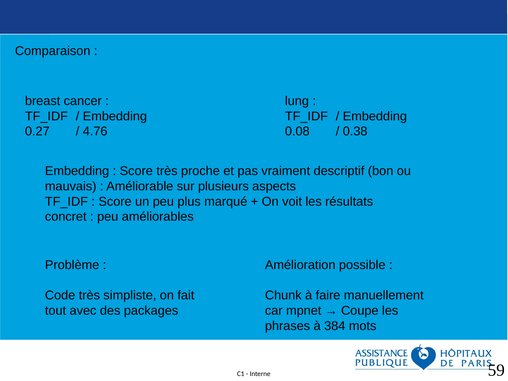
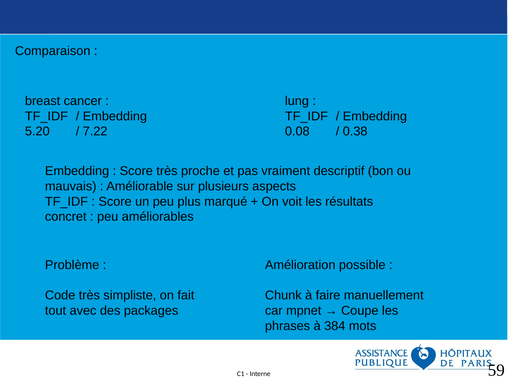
0.27: 0.27 -> 5.20 (37, 131)
4.76: 4.76 -> 7.22 (95, 131)
